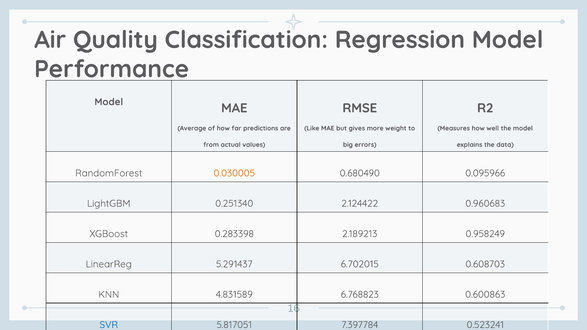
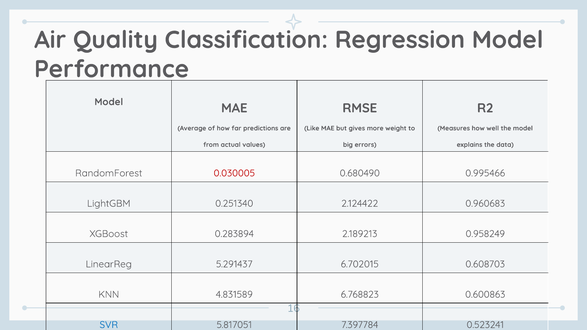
0.030005 colour: orange -> red (234, 173)
0.095966: 0.095966 -> 0.995466 (485, 173)
0.283398: 0.283398 -> 0.283894 (234, 234)
